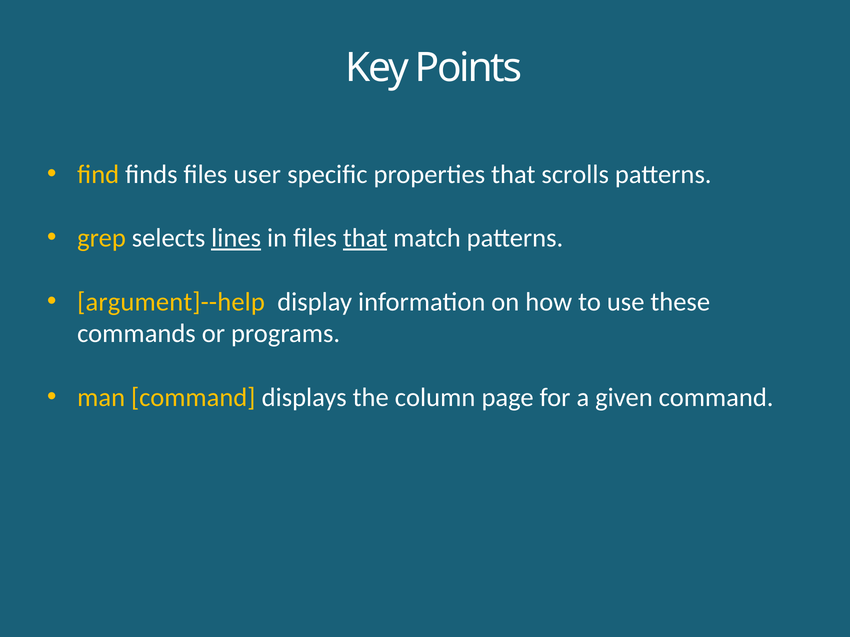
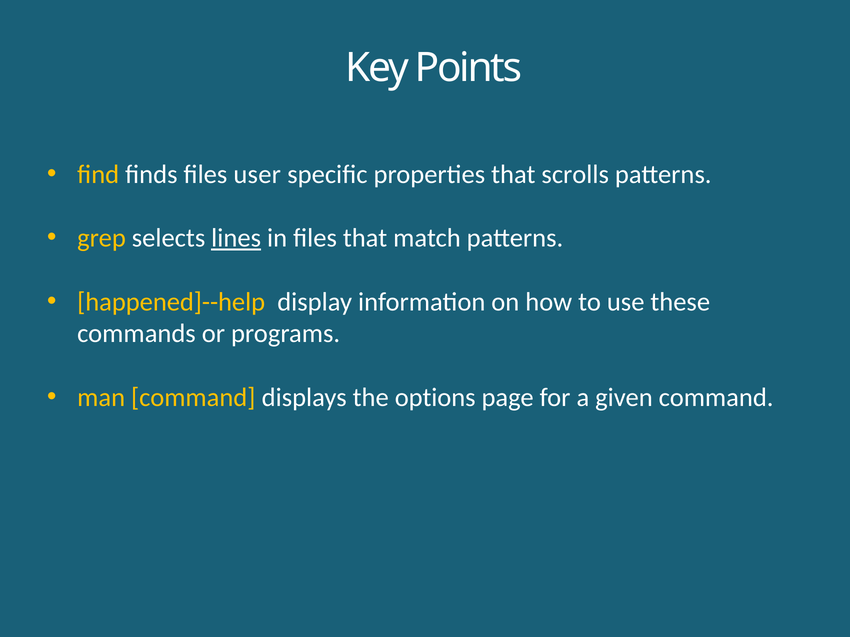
that underline: present -> none (365, 238)
argument]--help: argument]--help -> happened]--help (171, 302)
column: column -> options (435, 398)
